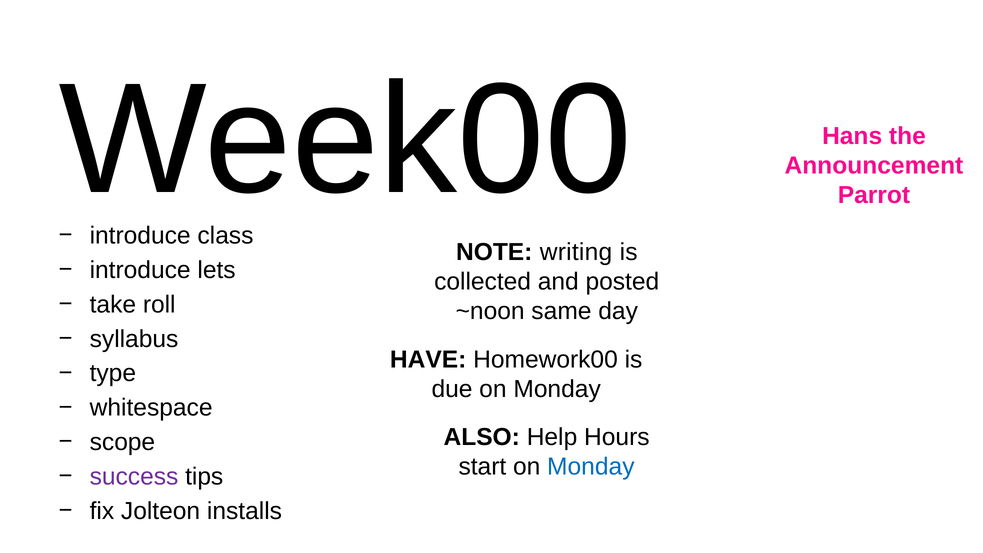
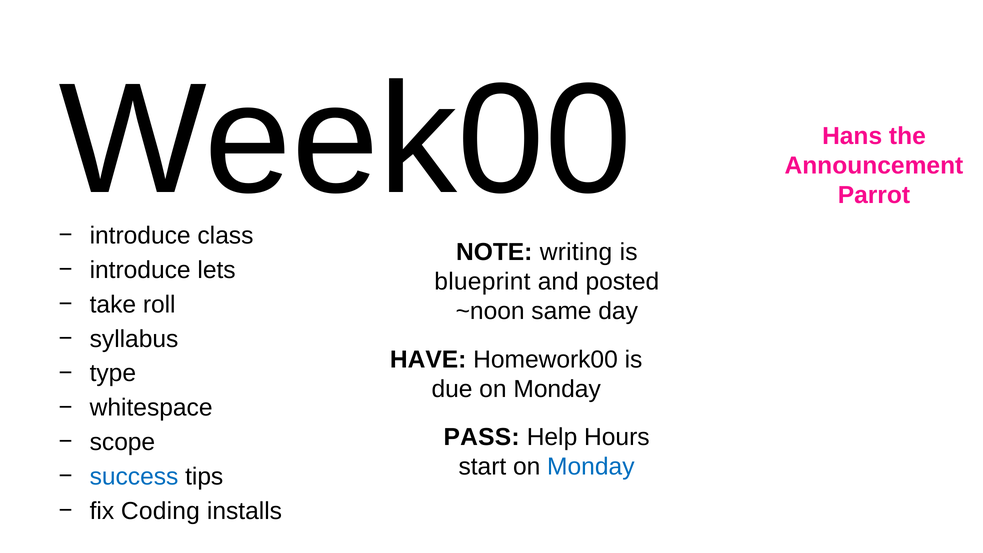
collected: collected -> blueprint (482, 282)
ALSO: ALSO -> PASS (482, 437)
success colour: purple -> blue (134, 477)
Jolteon: Jolteon -> Coding (160, 511)
